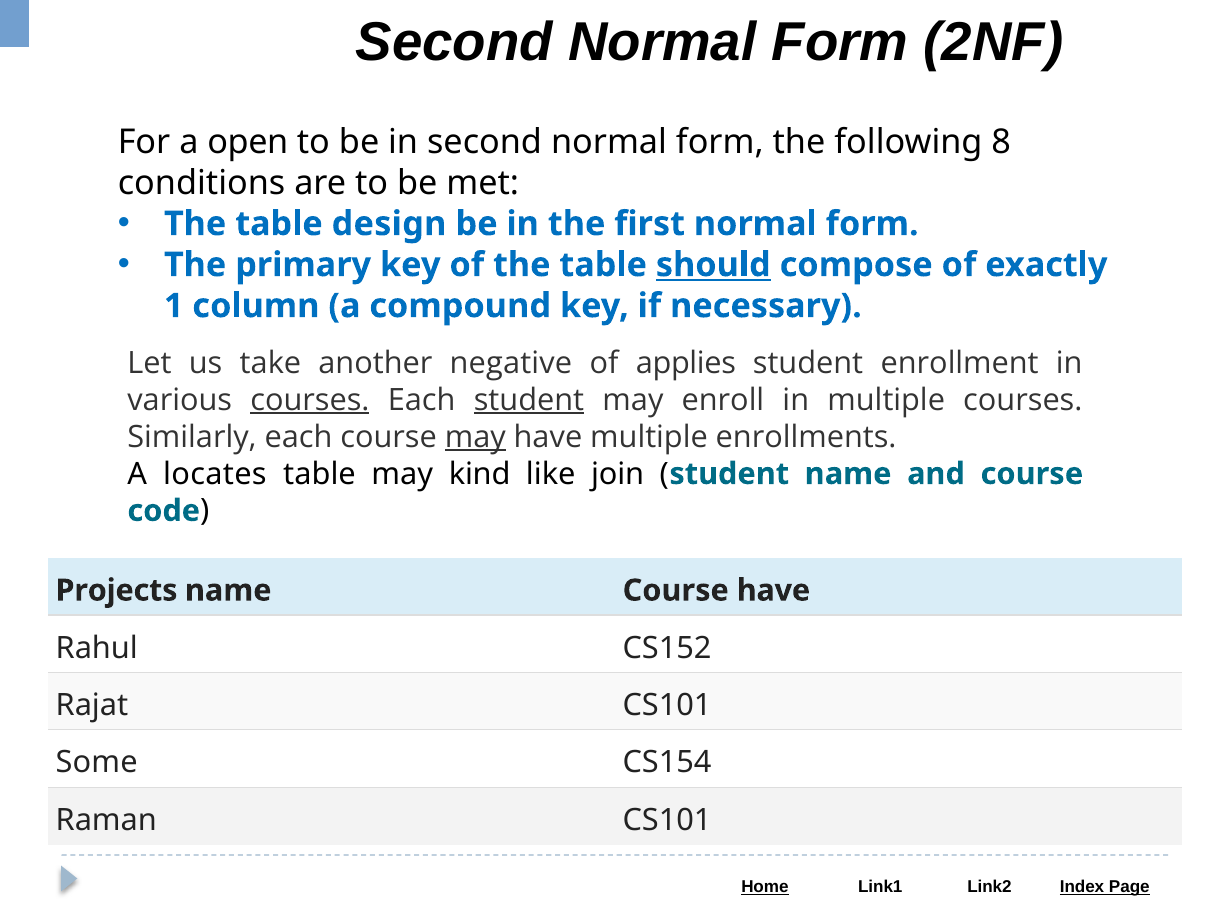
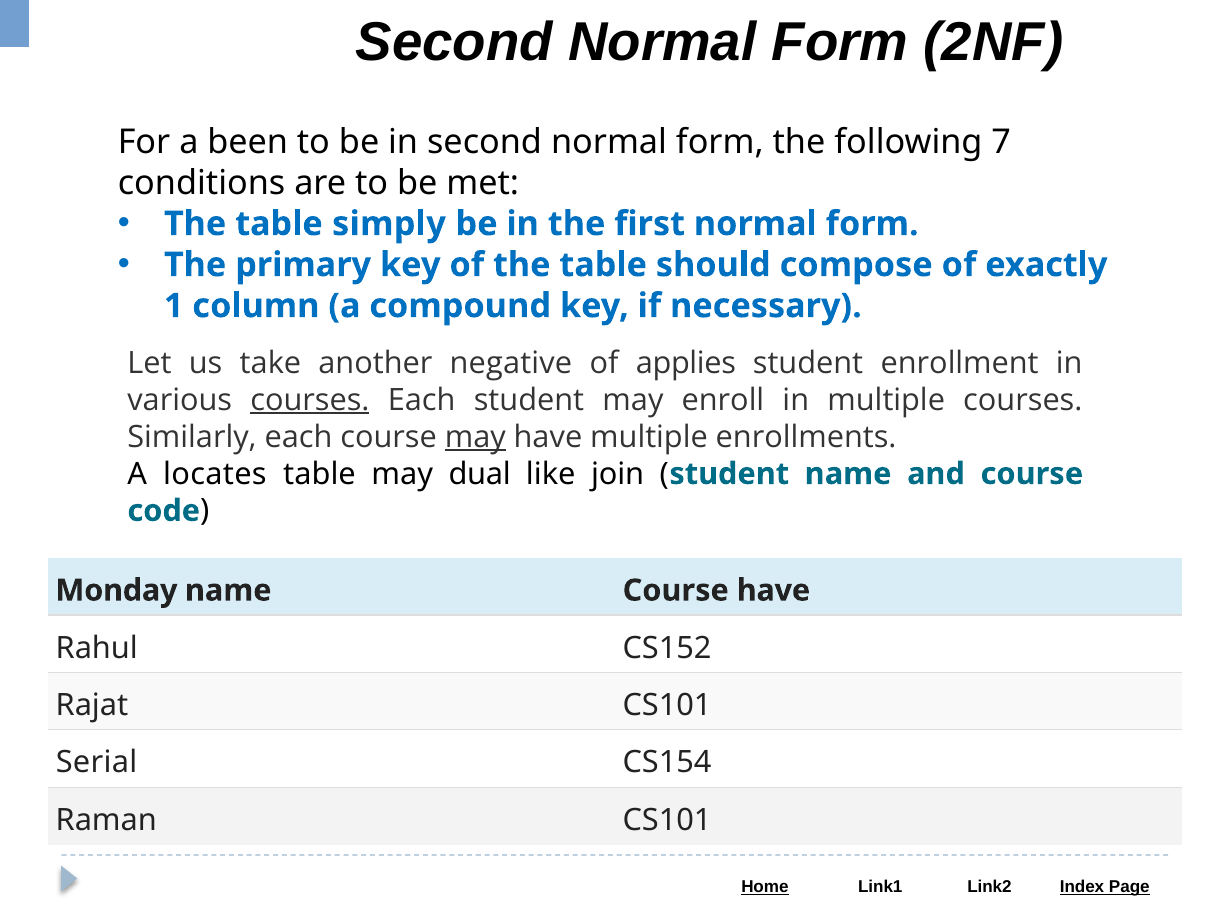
open: open -> been (248, 142)
8: 8 -> 7 (1001, 142)
design: design -> simply (389, 224)
should underline: present -> none (713, 265)
student underline: present -> none (529, 400)
kind: kind -> dual (480, 474)
Projects: Projects -> Monday (116, 590)
Some: Some -> Serial (97, 762)
